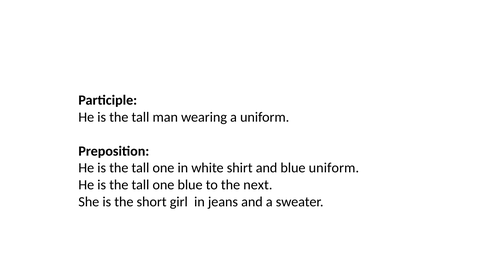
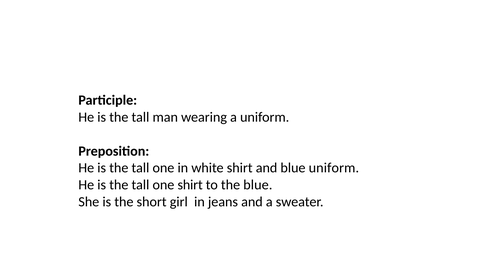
one blue: blue -> shirt (190, 185)
the next: next -> blue (258, 185)
